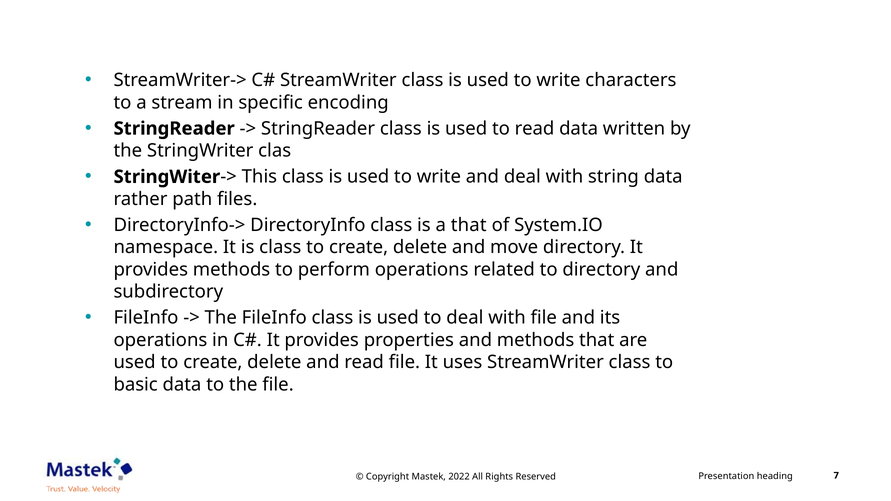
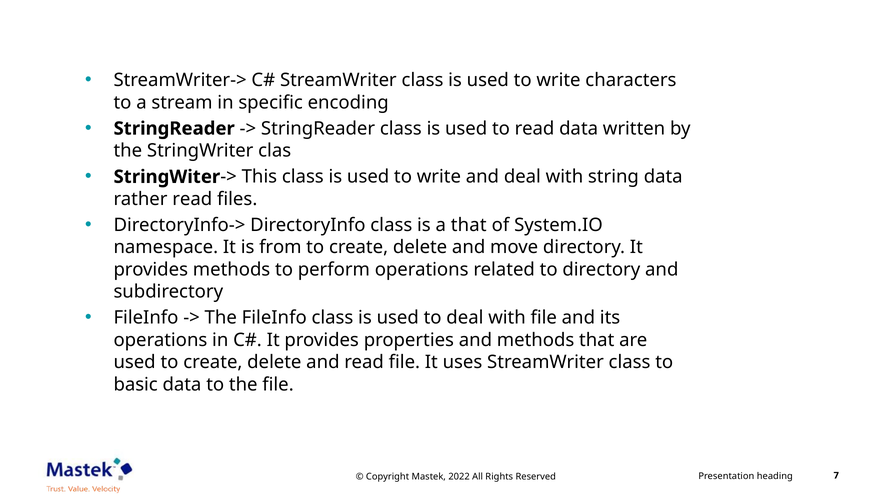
rather path: path -> read (192, 199)
is class: class -> from (280, 247)
